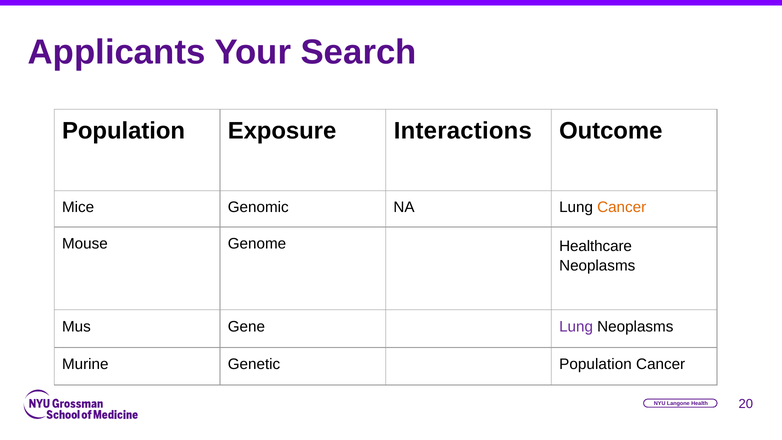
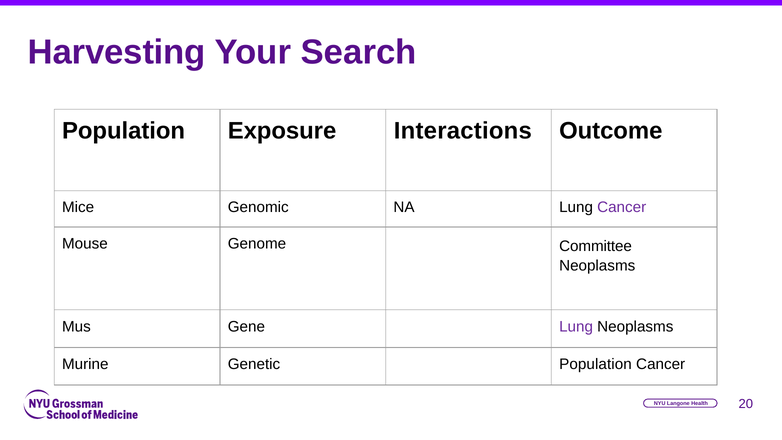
Applicants: Applicants -> Harvesting (117, 52)
Cancer colour: orange -> purple (622, 207)
Healthcare: Healthcare -> Committee (596, 246)
